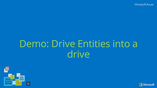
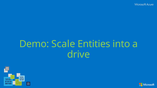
Demo Drive: Drive -> Scale (63, 44)
